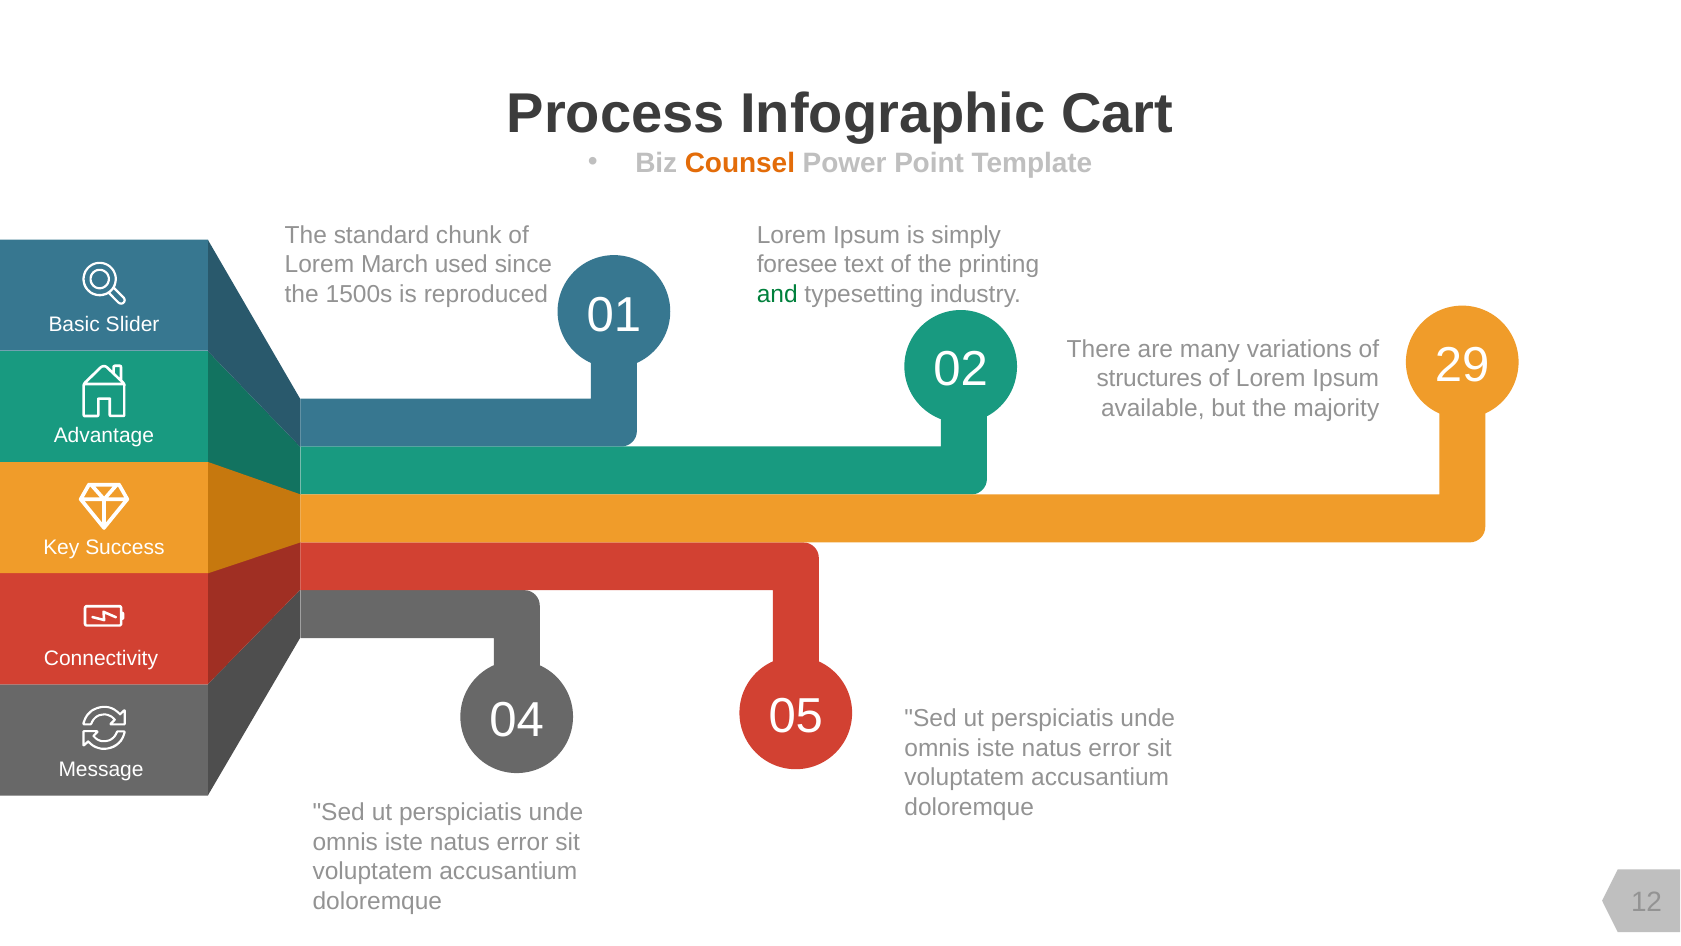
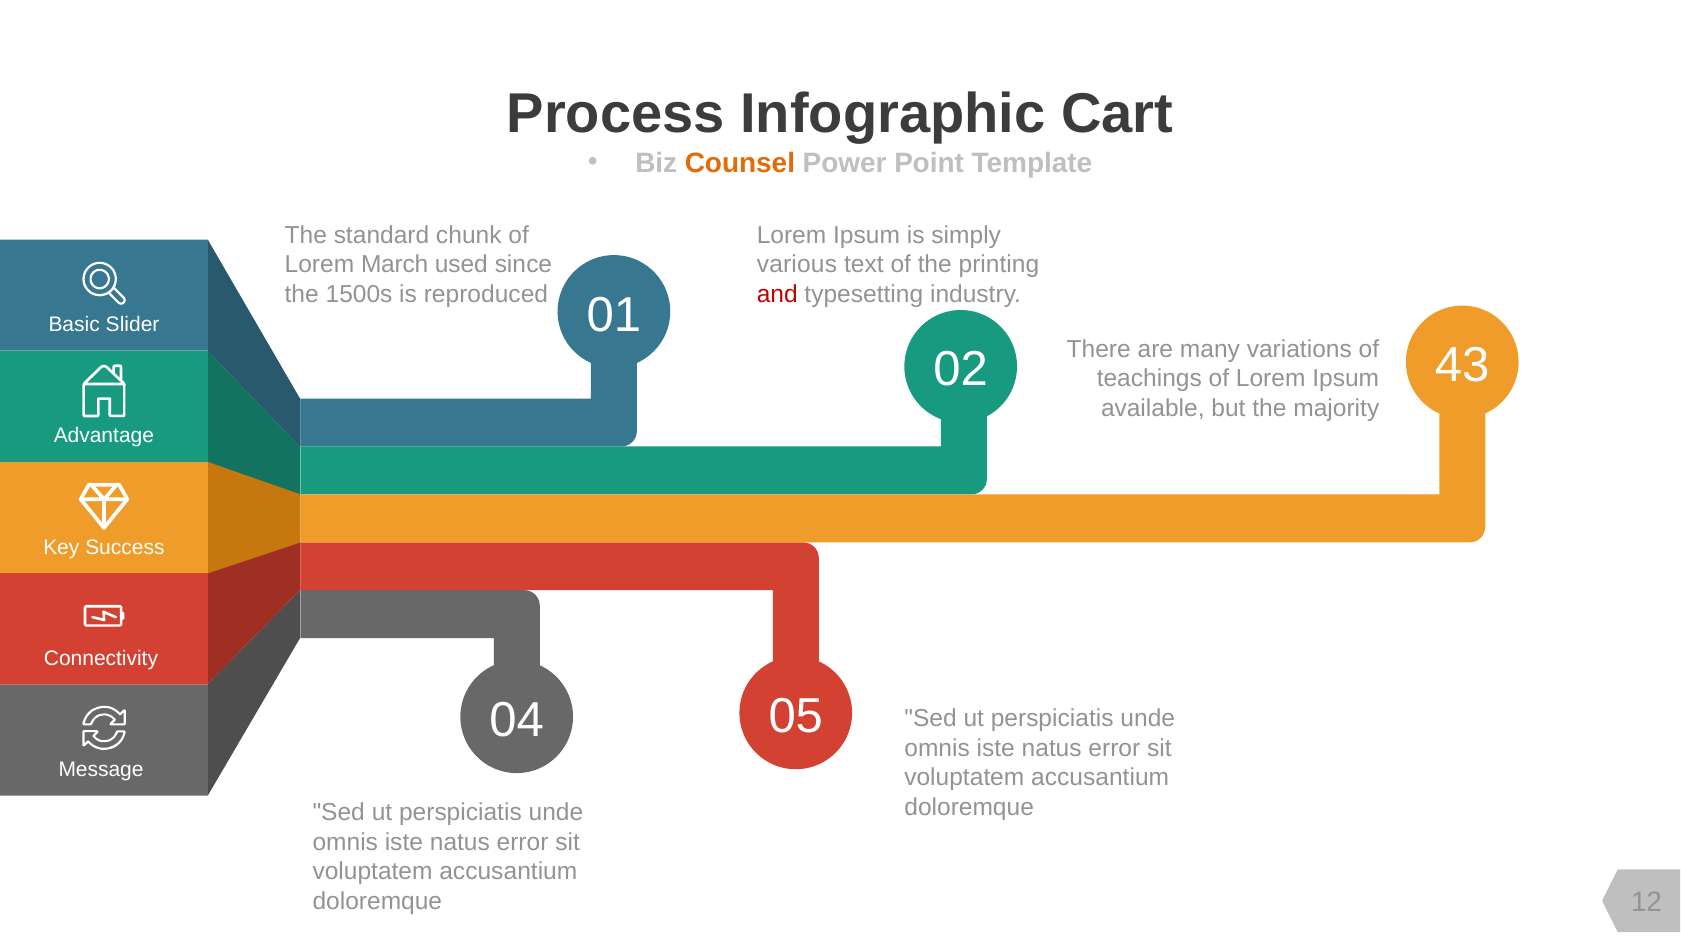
foresee: foresee -> various (797, 265)
and colour: green -> red (777, 294)
29: 29 -> 43 (1462, 365)
structures: structures -> teachings (1149, 378)
